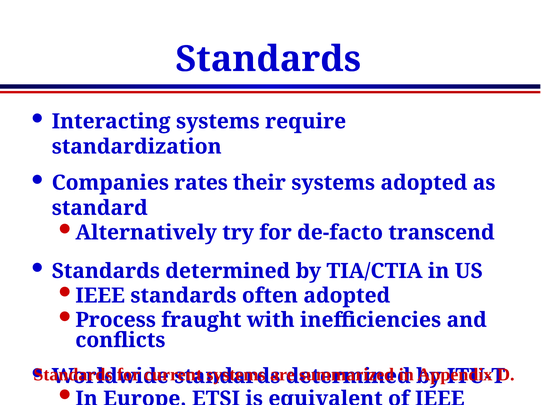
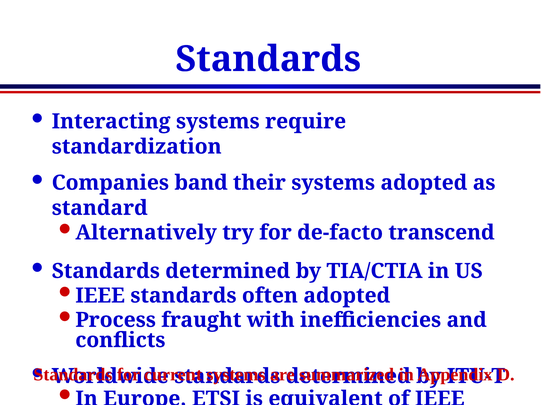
rates: rates -> band (201, 183)
